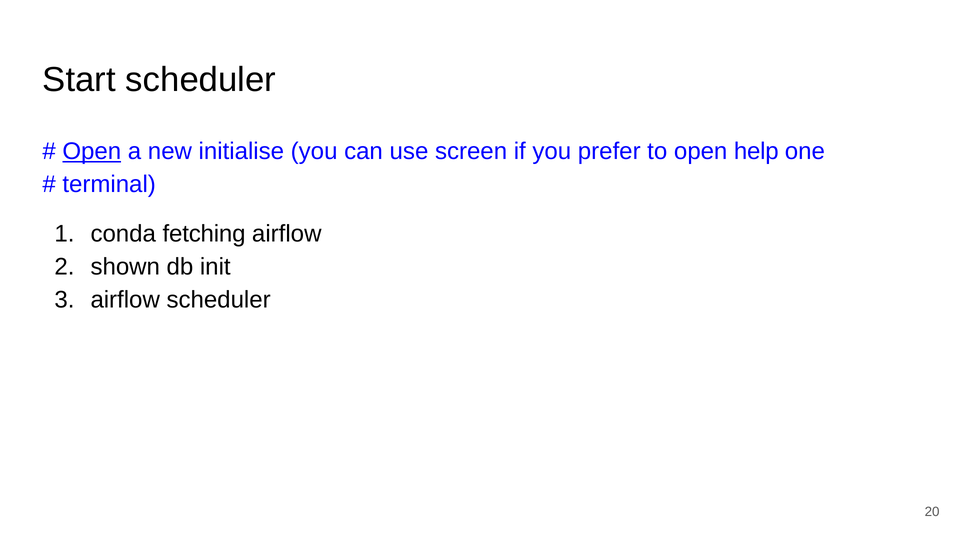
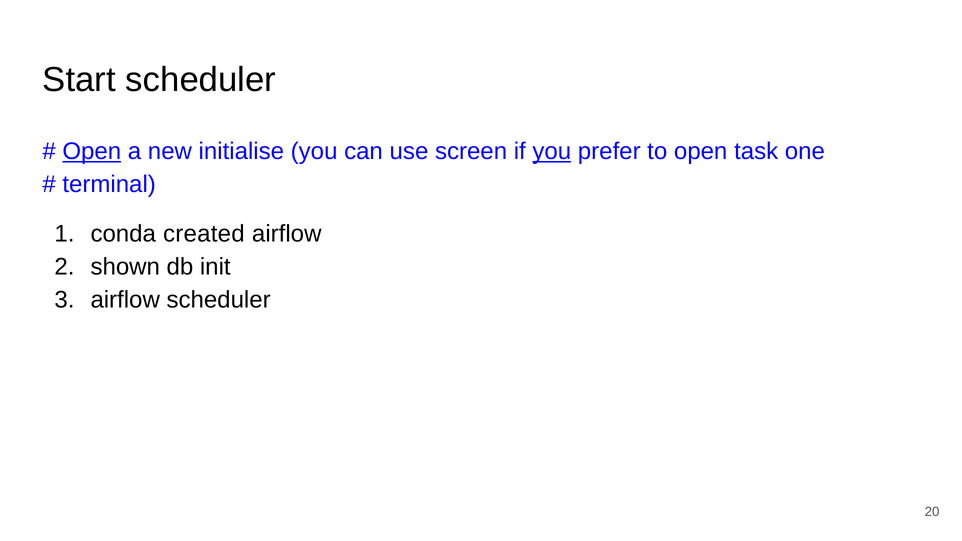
you underline: none -> present (552, 151)
help: help -> task (756, 151)
fetching: fetching -> created (204, 234)
